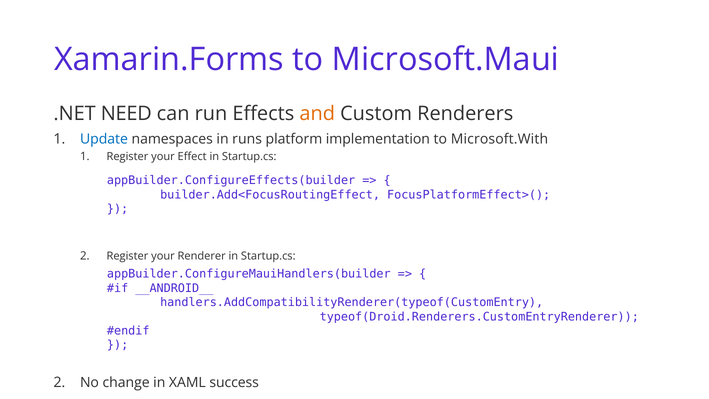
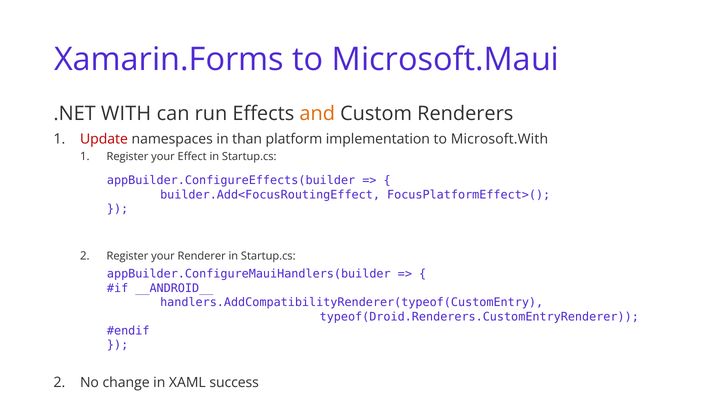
NEED: NEED -> WITH (126, 113)
Update colour: blue -> red (104, 139)
runs: runs -> than (247, 139)
